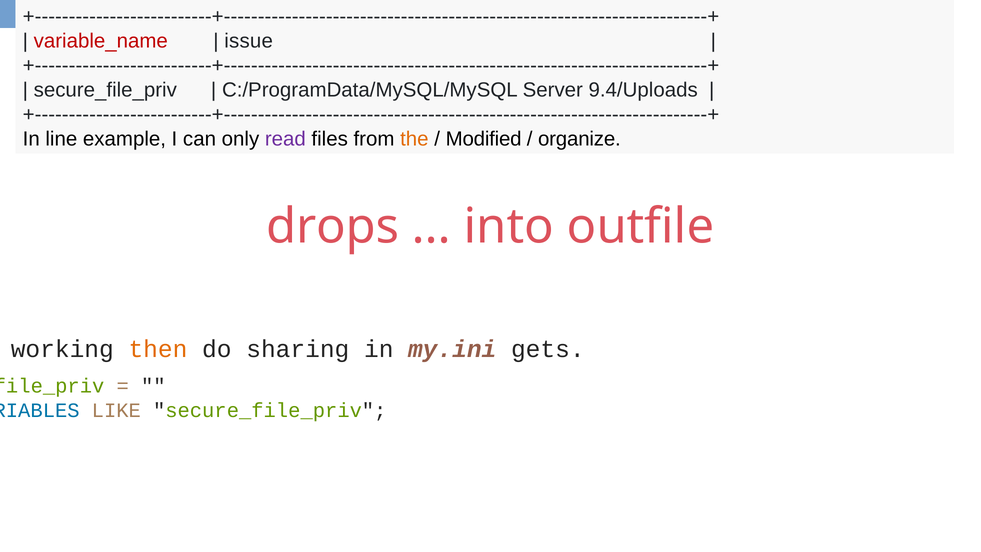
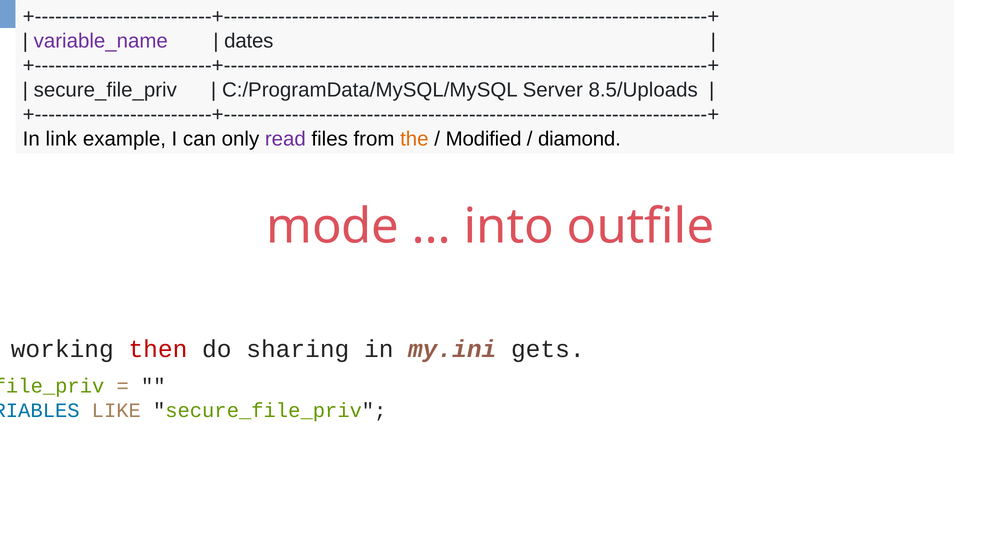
variable_name colour: red -> purple (101, 41)
issue: issue -> dates (249, 41)
9.4/Uploads: 9.4/Uploads -> 8.5/Uploads (643, 90)
line: line -> link (61, 139)
organize: organize -> diamond (579, 139)
drops: drops -> mode (333, 227)
then colour: orange -> red (158, 349)
